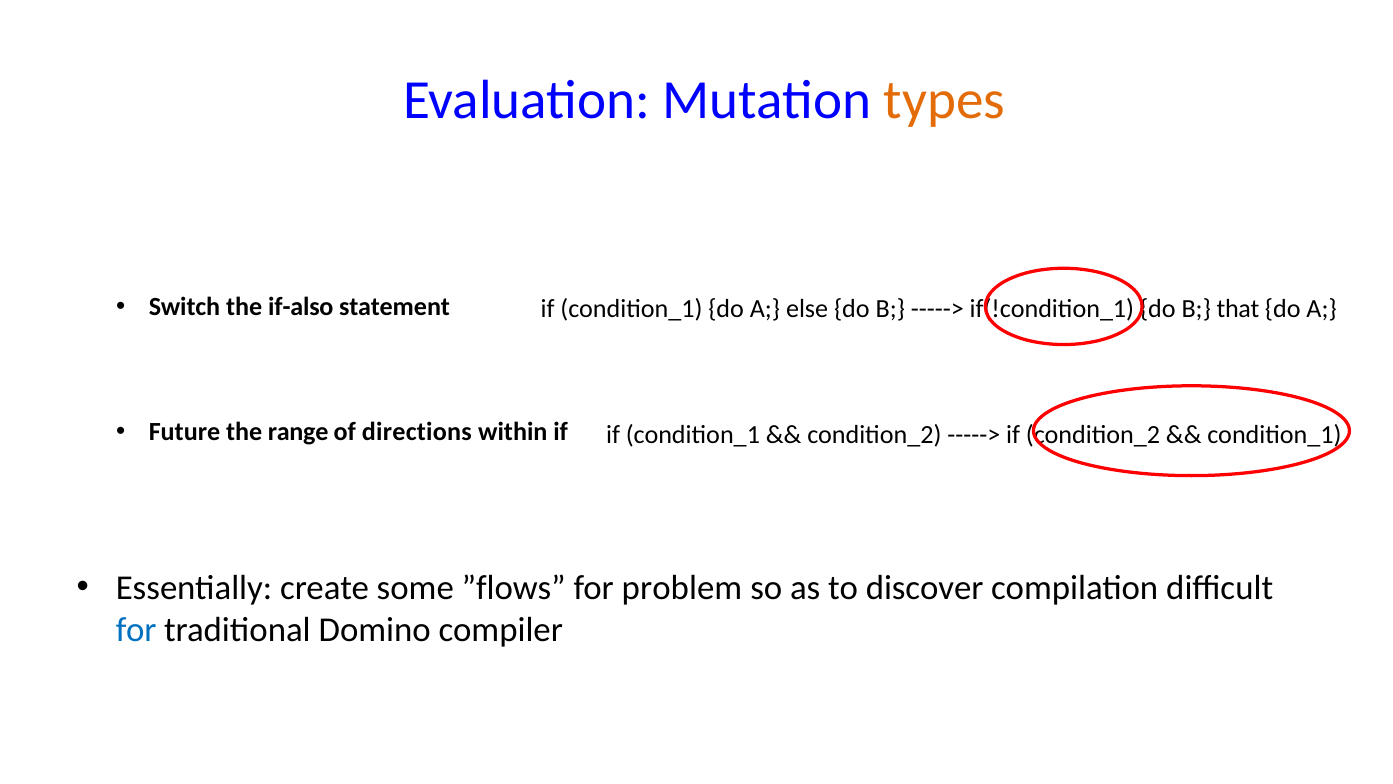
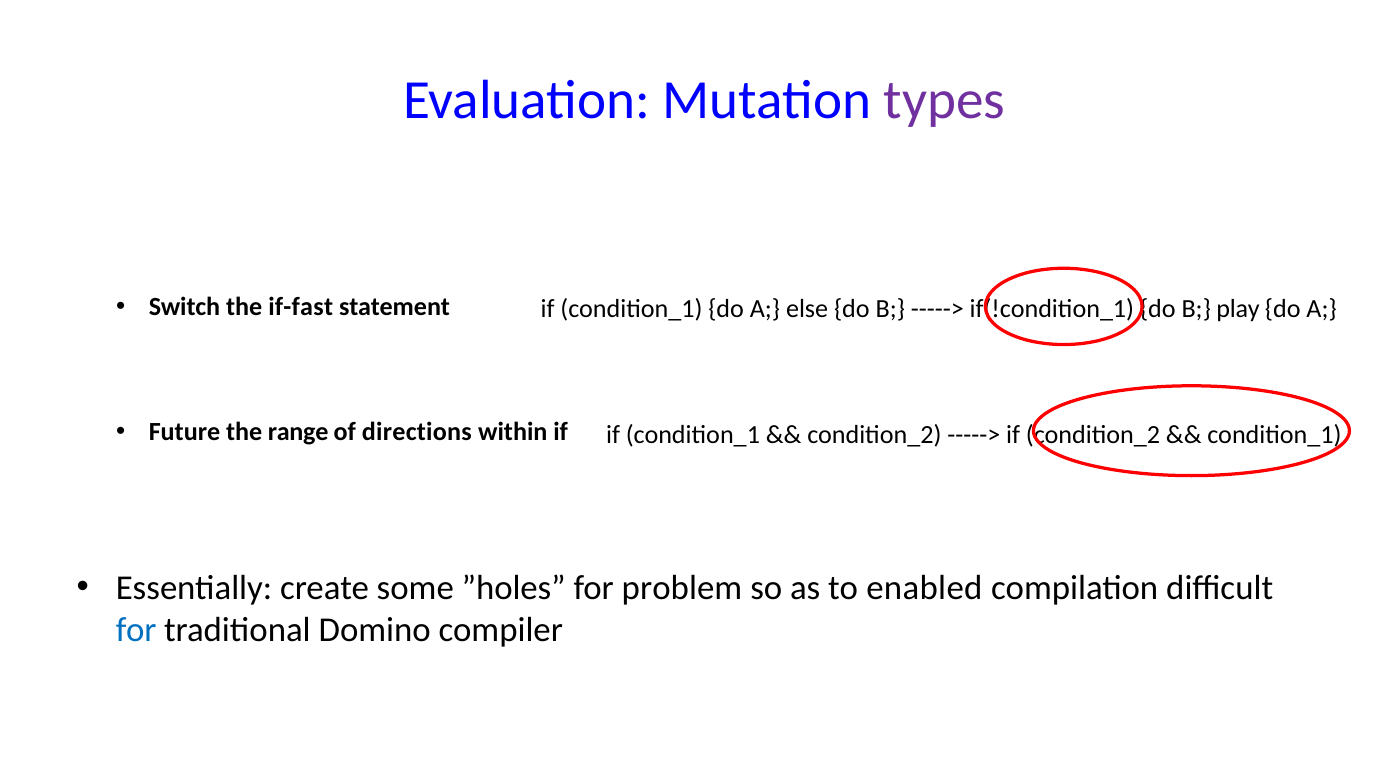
types colour: orange -> purple (945, 101)
if-also: if-also -> if-fast (301, 307)
that: that -> play (1238, 309)
”flows: ”flows -> ”holes (514, 588)
discover: discover -> enabled (924, 588)
